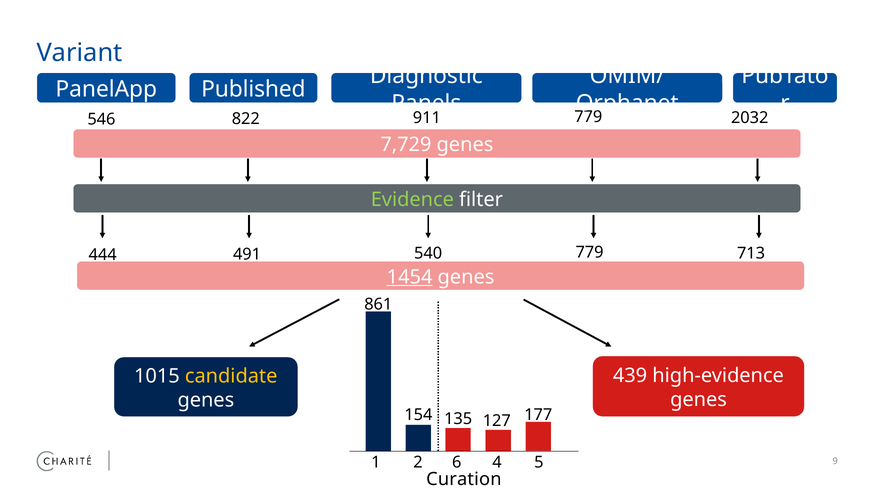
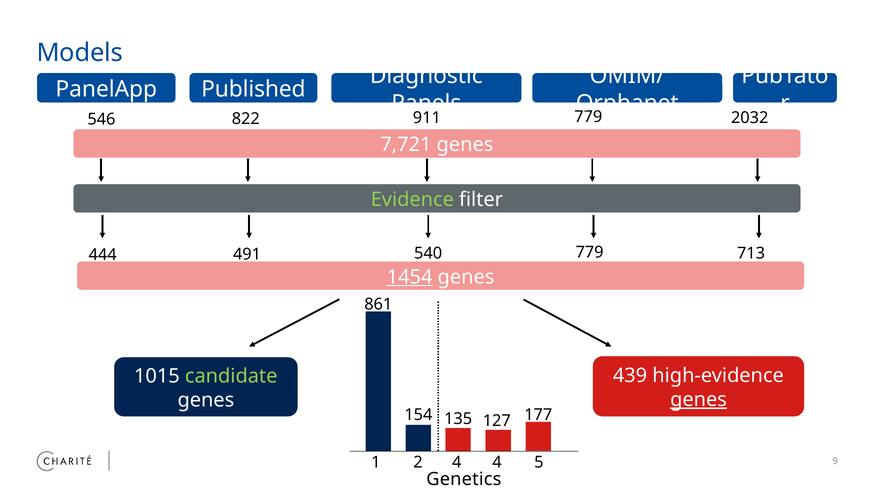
Variant: Variant -> Models (80, 53)
7,729: 7,729 -> 7,721 (406, 145)
candidate colour: yellow -> light green (231, 376)
genes underline: none -> present (699, 399)
2 6: 6 -> 4 (457, 462)
Curation: Curation -> Genetics (464, 479)
